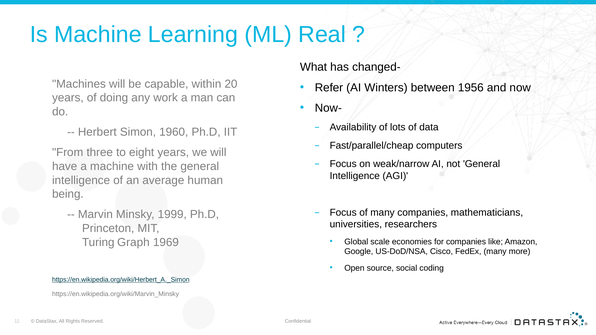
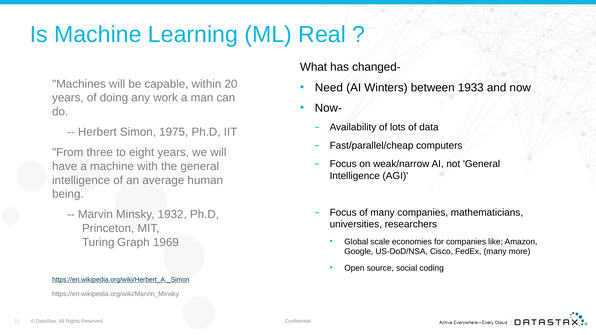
Refer: Refer -> Need (329, 88)
1956: 1956 -> 1933 (471, 88)
1960: 1960 -> 1975 (174, 132)
1999: 1999 -> 1932 (172, 215)
